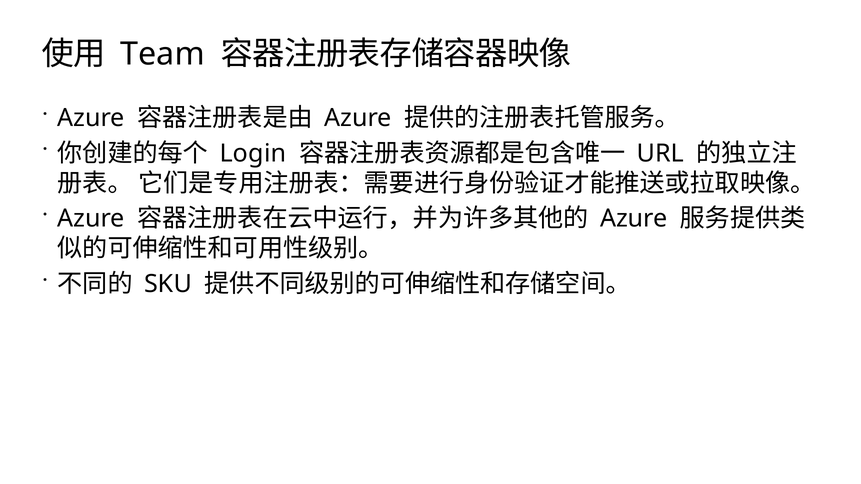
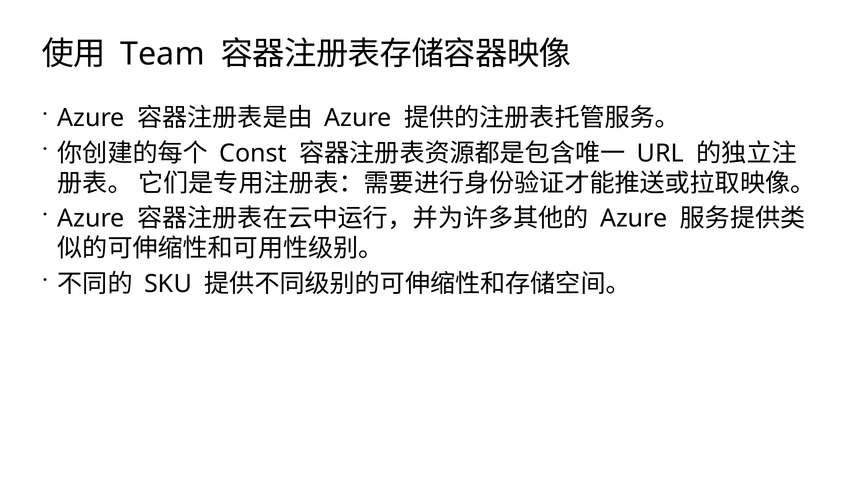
Login: Login -> Const (253, 153)
